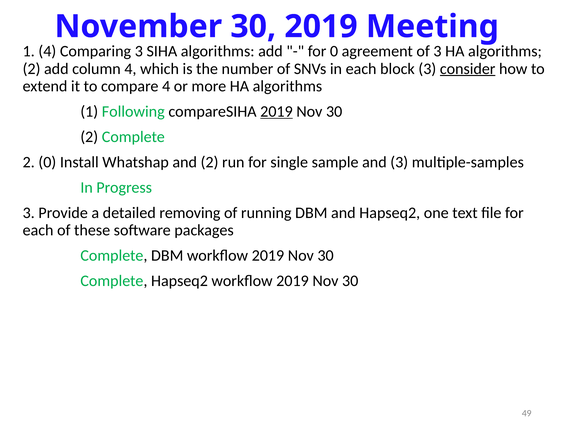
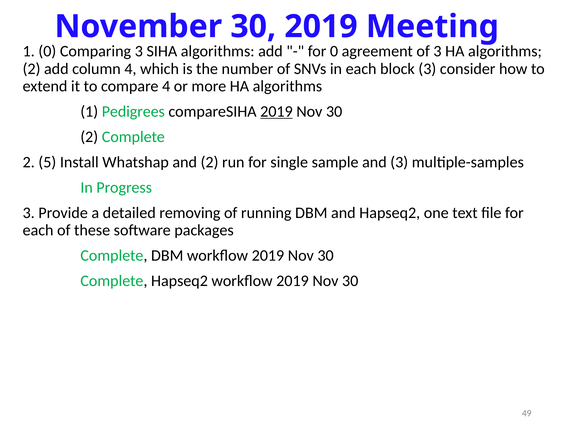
1 4: 4 -> 0 (47, 51)
consider underline: present -> none (468, 69)
Following: Following -> Pedigrees (133, 111)
2 0: 0 -> 5 (47, 162)
